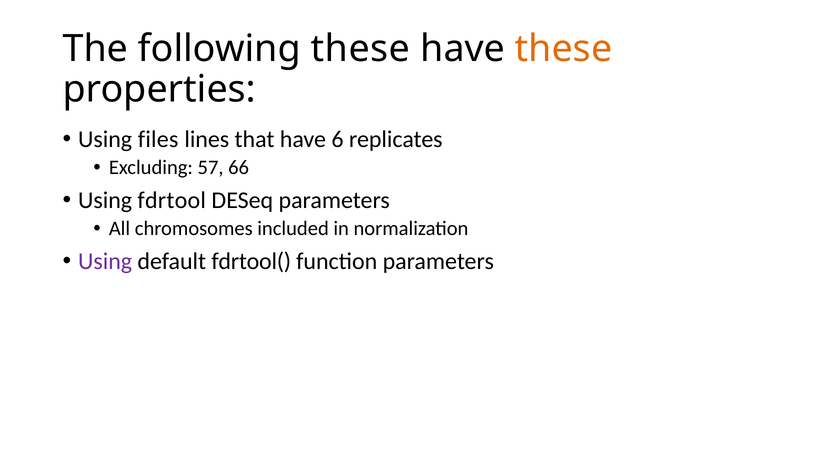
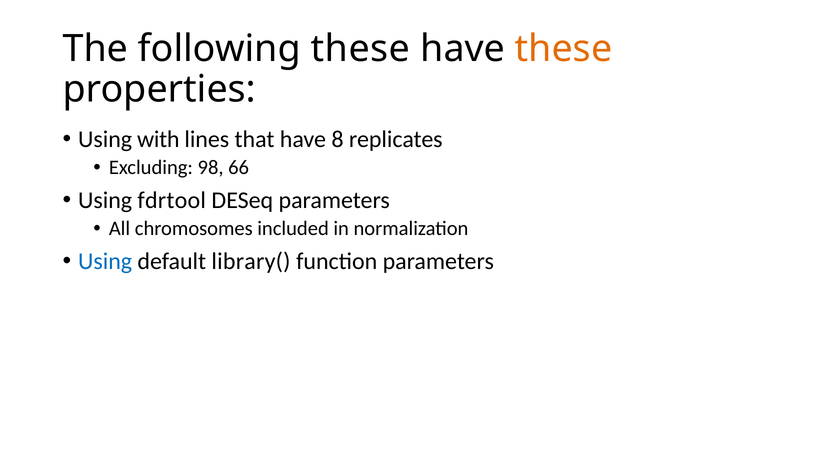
files: files -> with (158, 139)
6: 6 -> 8 (337, 139)
57: 57 -> 98 (211, 167)
Using colour: purple -> blue (105, 261)
fdrtool(: fdrtool( -> library( (251, 261)
